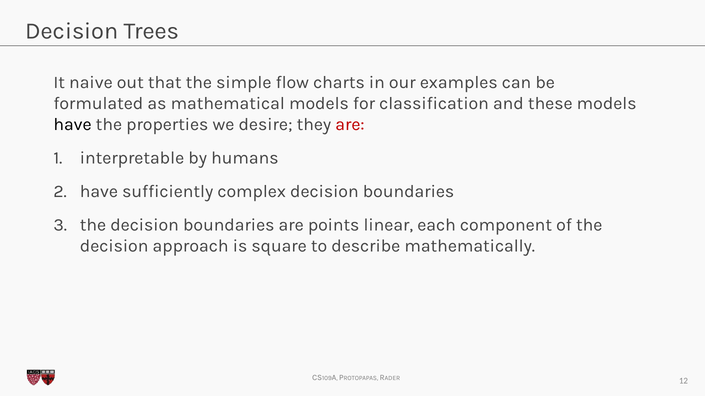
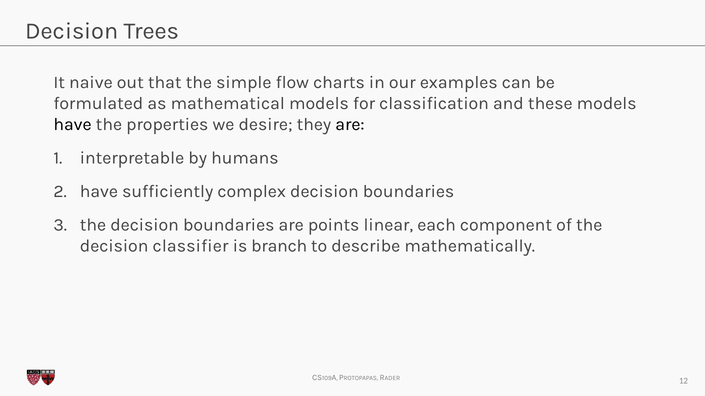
are colour: red -> black (350, 125)
approach: approach -> classifier (190, 246)
square: square -> branch (279, 246)
